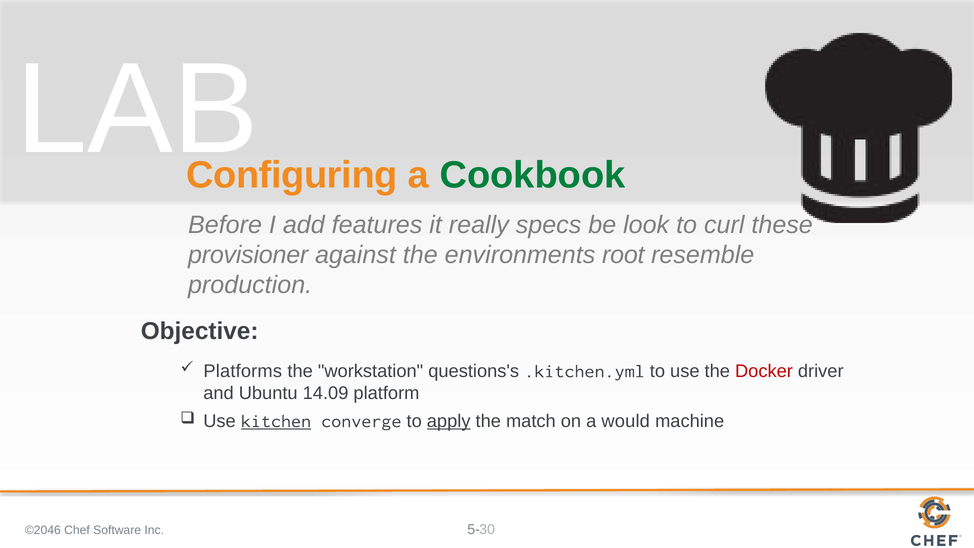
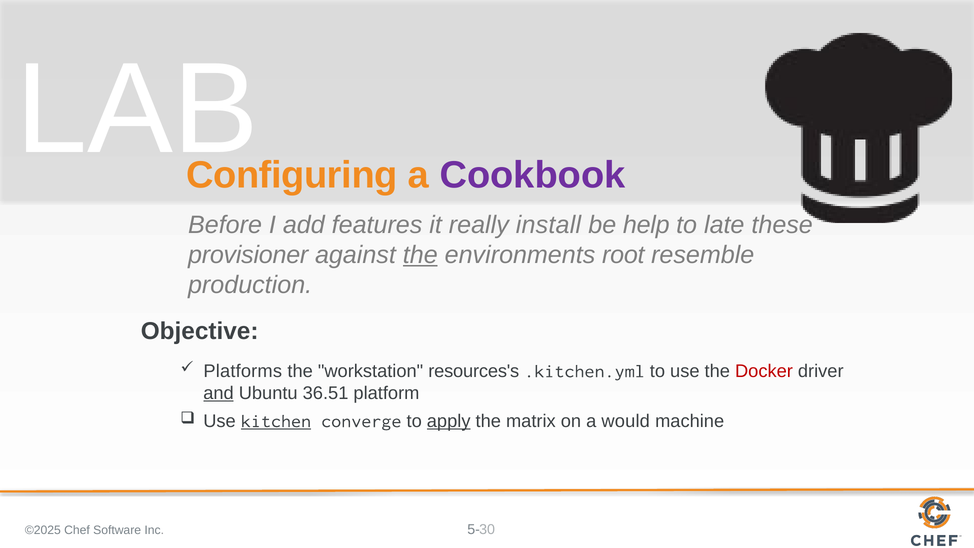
Cookbook colour: green -> purple (533, 175)
specs: specs -> install (548, 225)
look: look -> help (646, 225)
curl: curl -> late (724, 225)
the underline: none -> present (420, 255)
questions's: questions's -> resources's (474, 371)
and underline: none -> present (219, 393)
14.09: 14.09 -> 36.51 (326, 393)
match: match -> matrix (531, 421)
©2046: ©2046 -> ©2025 (43, 530)
